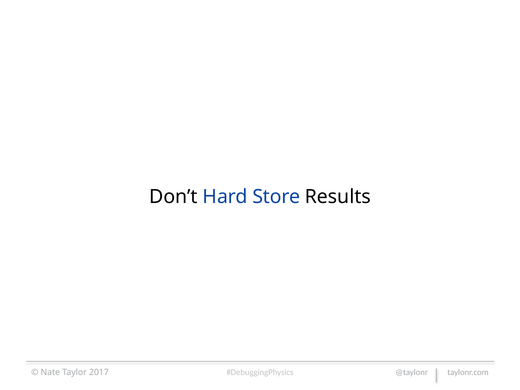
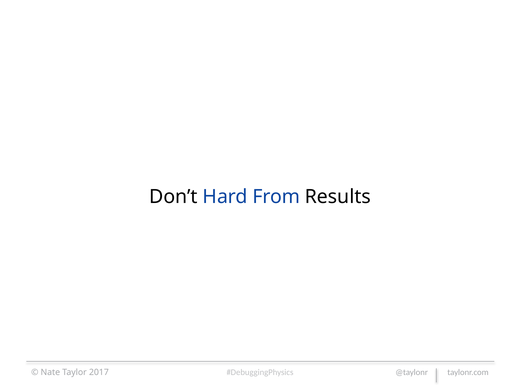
Store: Store -> From (276, 197)
